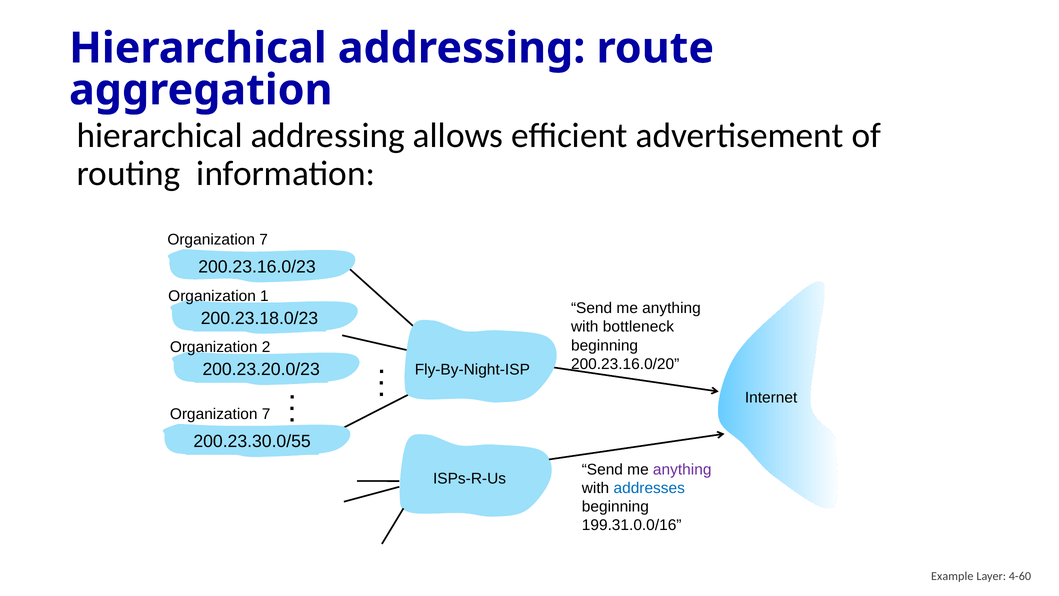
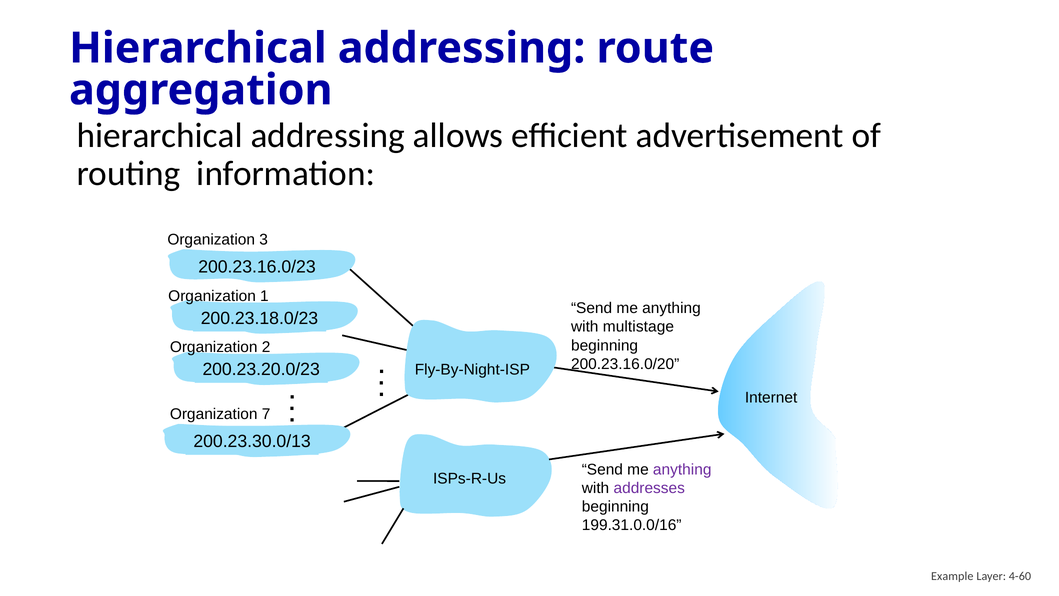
7: 7 -> 3 (264, 240)
bottleneck: bottleneck -> multistage (638, 327)
200.23.30.0/55: 200.23.30.0/55 -> 200.23.30.0/13 (252, 441)
addresses colour: blue -> purple (649, 488)
